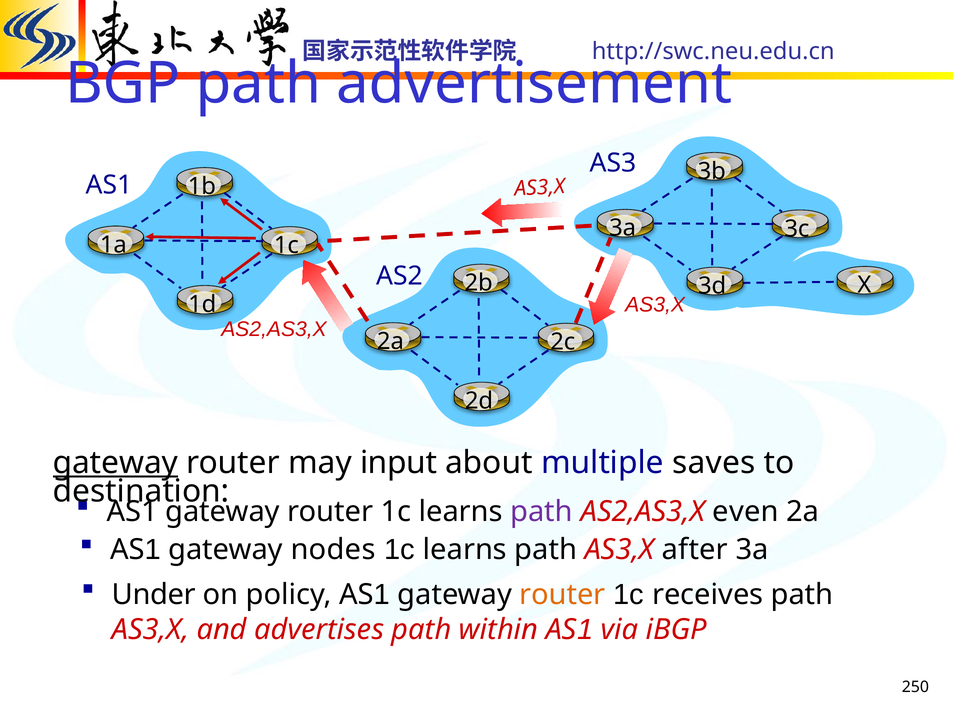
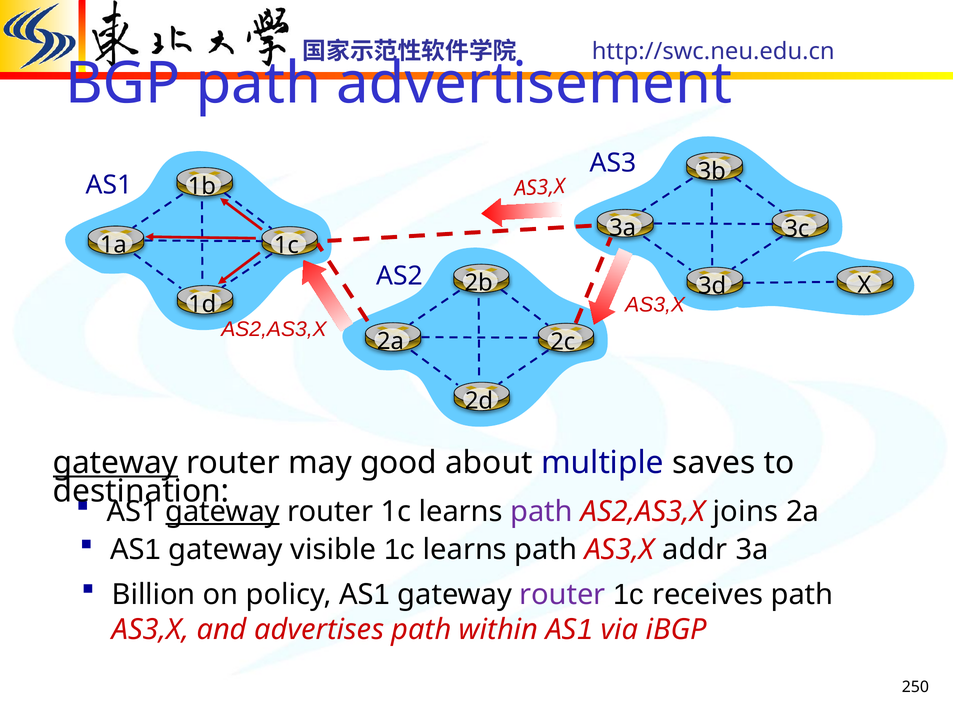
input: input -> good (399, 463)
gateway underline: none -> present (223, 512)
even: even -> joins (745, 512)
nodes: nodes -> visible (333, 550)
after: after -> addr (695, 550)
Under: Under -> Billion (154, 595)
router colour: orange -> purple (562, 595)
